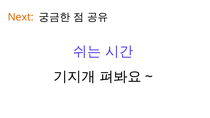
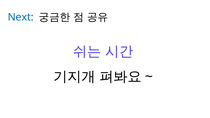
Next colour: orange -> blue (21, 17)
